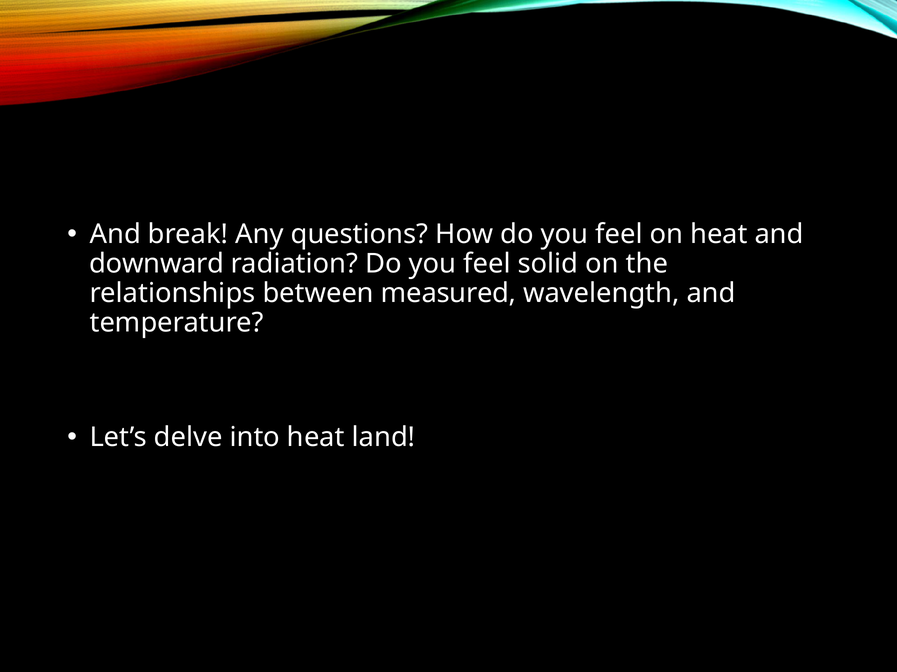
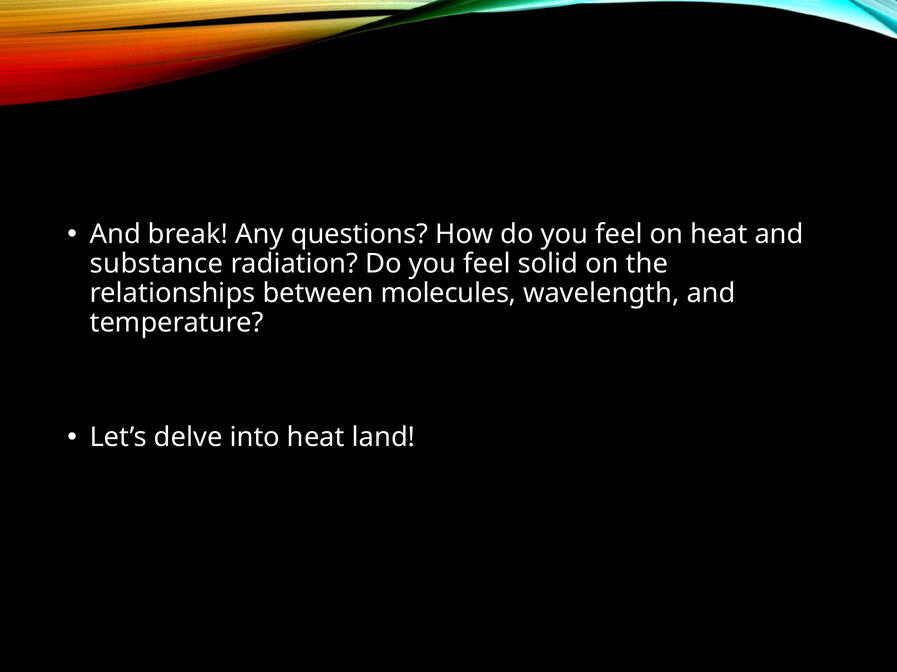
downward: downward -> substance (156, 264)
measured: measured -> molecules (449, 293)
